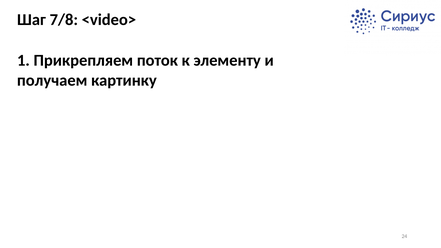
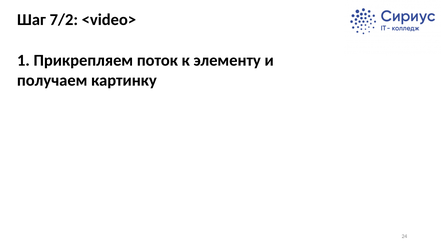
7/8: 7/8 -> 7/2 (64, 20)
